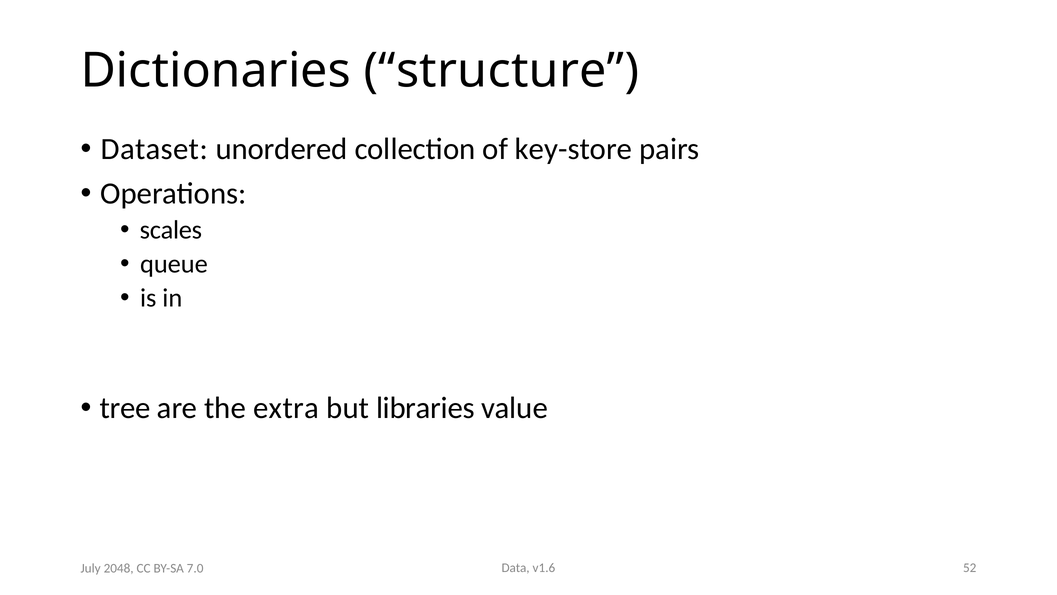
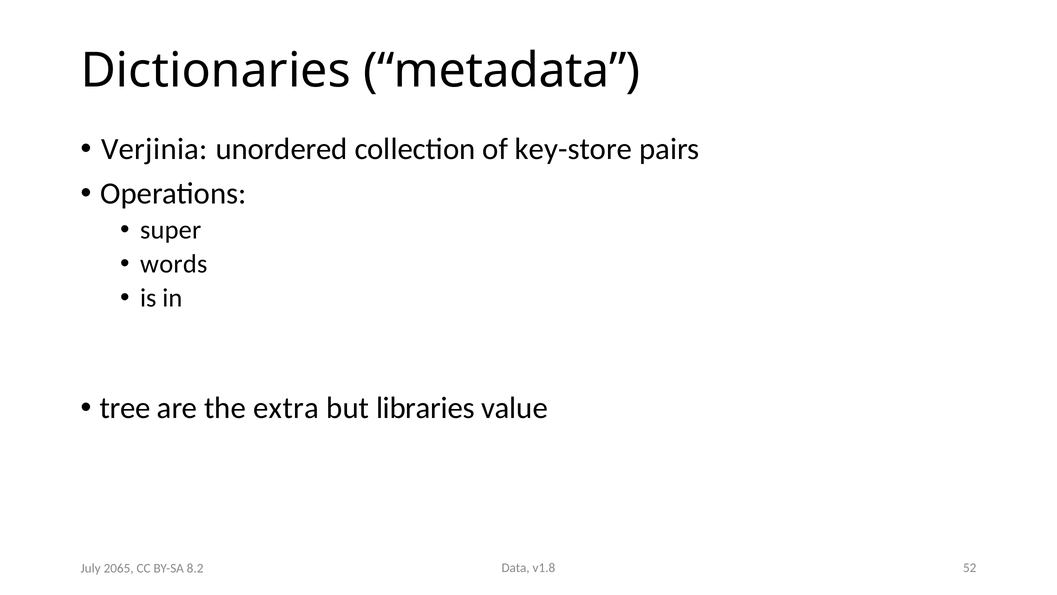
structure: structure -> metadata (502, 70)
Dataset: Dataset -> Verjinia (154, 149)
scales: scales -> super (171, 230)
queue: queue -> words (174, 264)
v1.6: v1.6 -> v1.8 (544, 568)
2048: 2048 -> 2065 (119, 568)
7.0: 7.0 -> 8.2 (195, 568)
